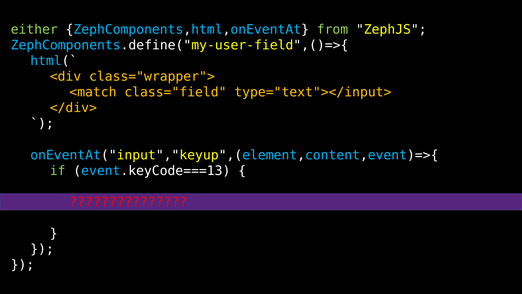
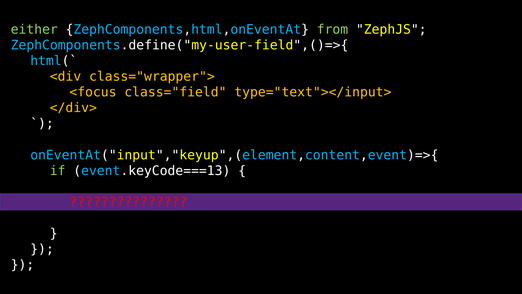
<match: <match -> <focus (93, 92)
